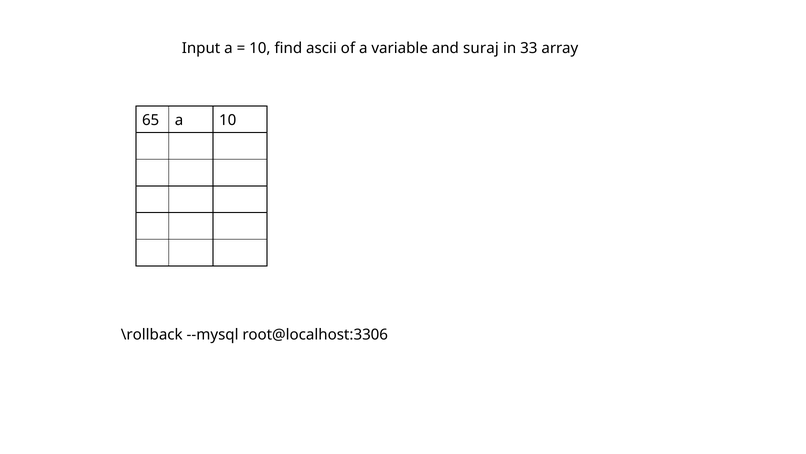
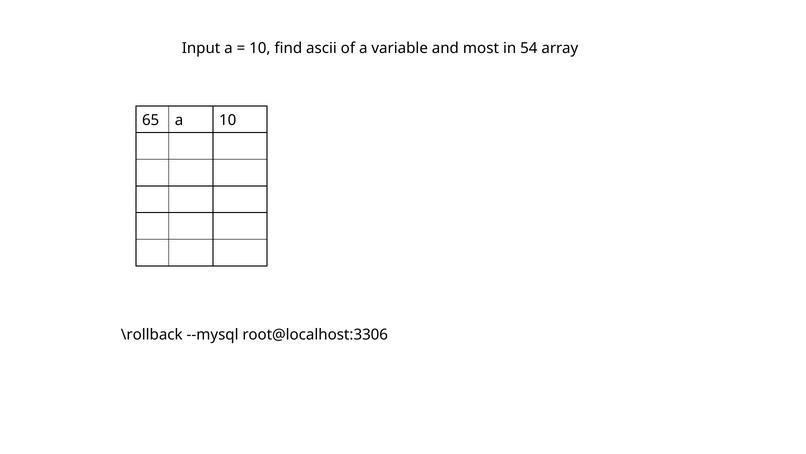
suraj: suraj -> most (481, 48)
33: 33 -> 54 (529, 48)
